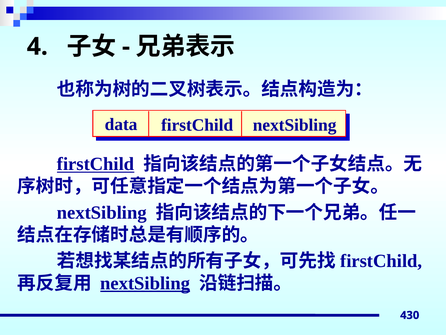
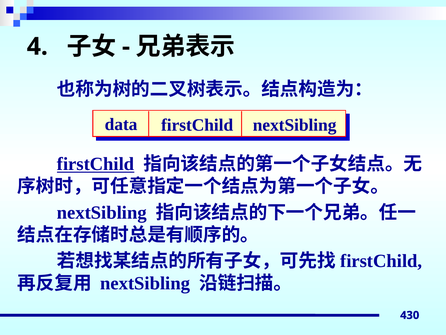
nextSibling underline: present -> none (145, 283)
